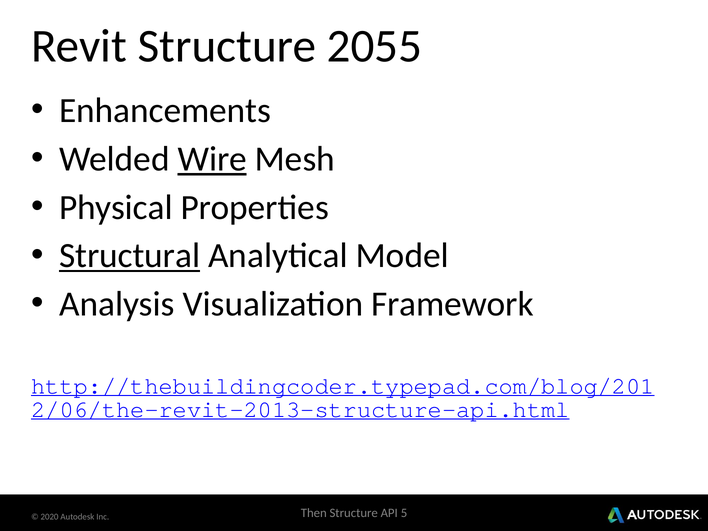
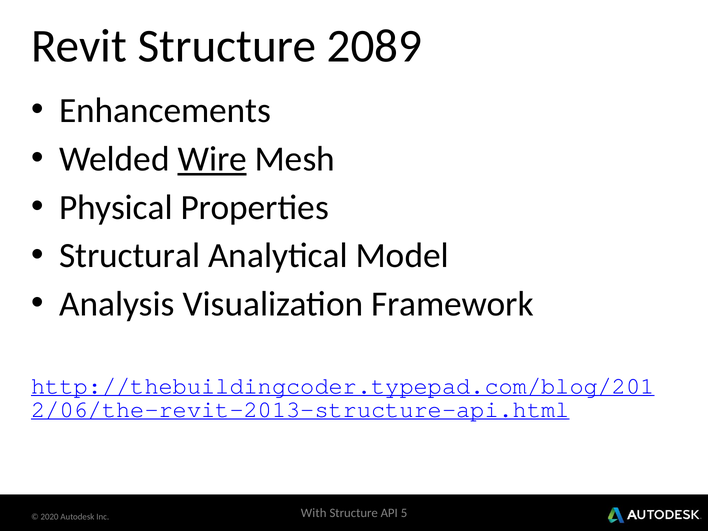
2055: 2055 -> 2089 (374, 46)
Structural underline: present -> none (130, 256)
Then: Then -> With (314, 513)
